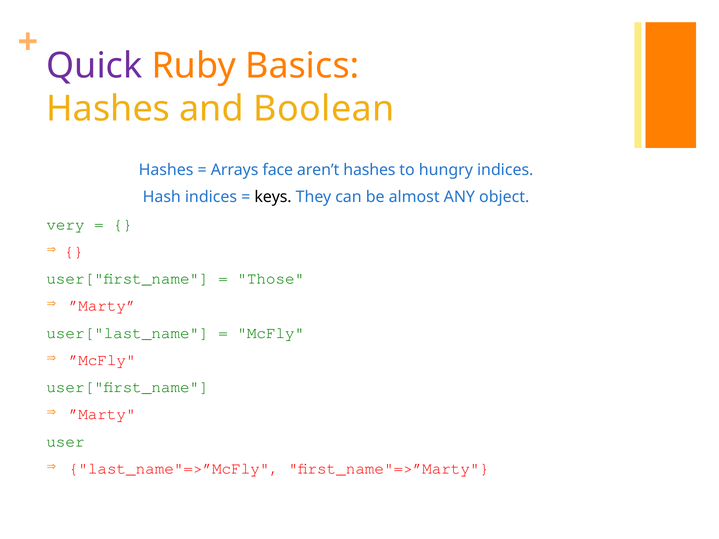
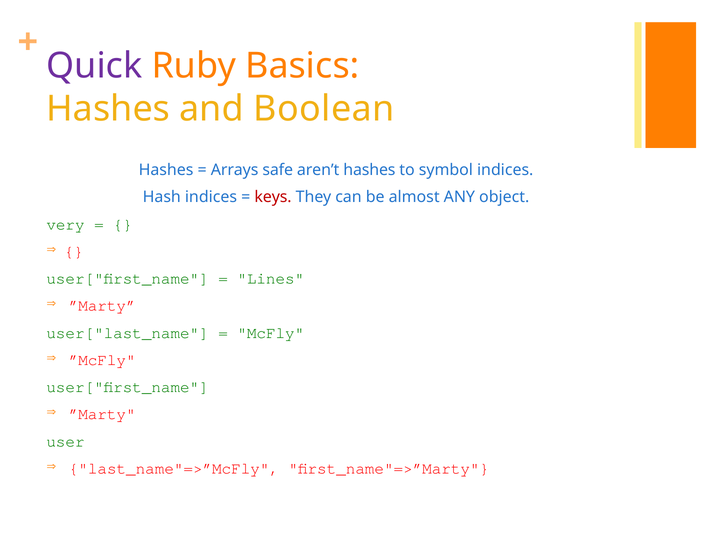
face: face -> safe (278, 170)
hungry: hungry -> symbol (446, 170)
keys colour: black -> red (273, 197)
Those: Those -> Lines (271, 279)
